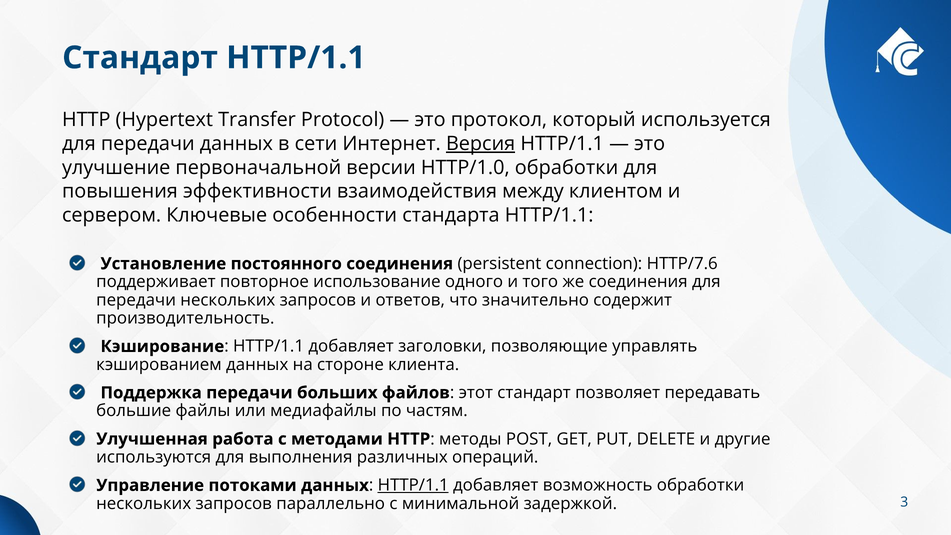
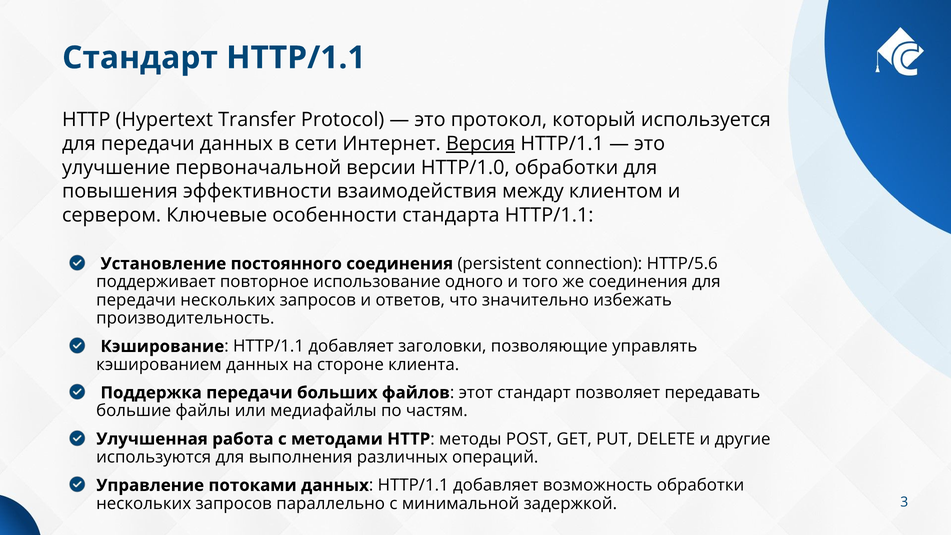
HTTP/7.6: HTTP/7.6 -> HTTP/5.6 (682, 264)
содержит: содержит -> избежать (633, 300)
HTTP/1.1 underline: present -> none (413, 485)
